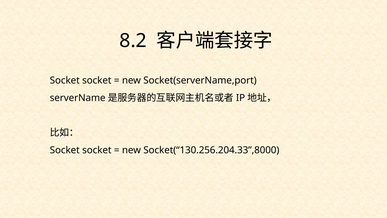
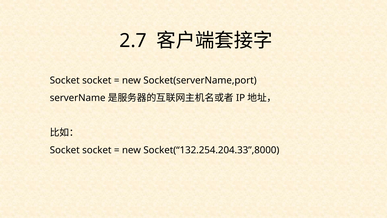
8.2: 8.2 -> 2.7 (133, 41)
Socket(“130.256.204.33”,8000: Socket(“130.256.204.33”,8000 -> Socket(“132.254.204.33”,8000 (211, 150)
